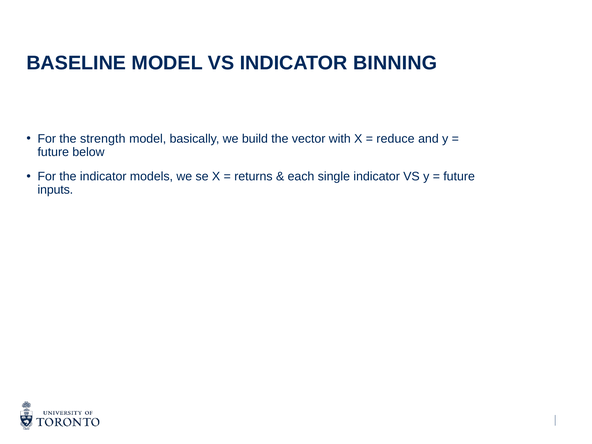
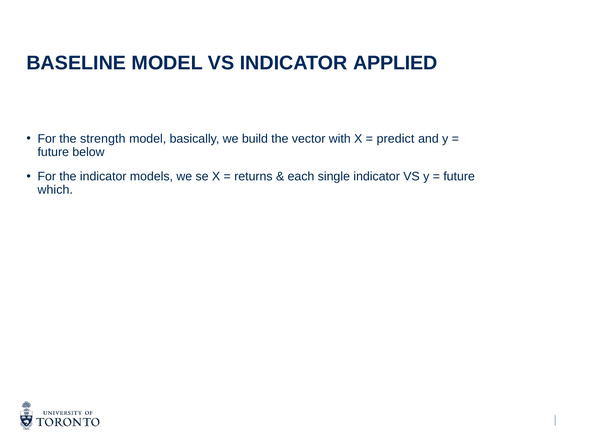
BINNING: BINNING -> APPLIED (395, 63)
reduce: reduce -> predict (395, 139)
inputs: inputs -> which (55, 190)
